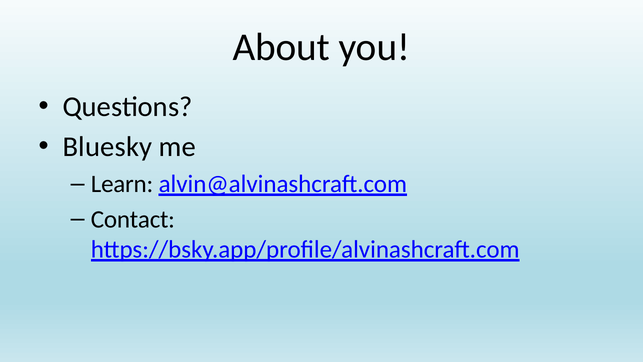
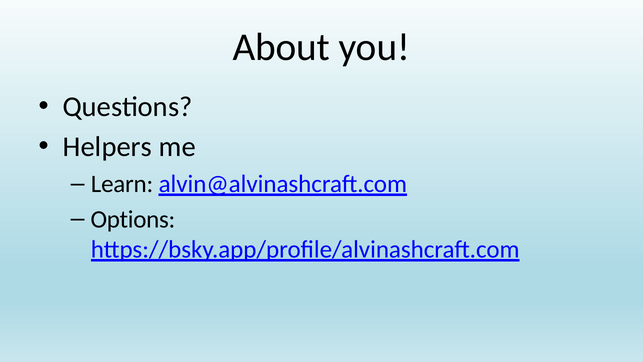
Bluesky: Bluesky -> Helpers (107, 147)
Contact: Contact -> Options (133, 219)
